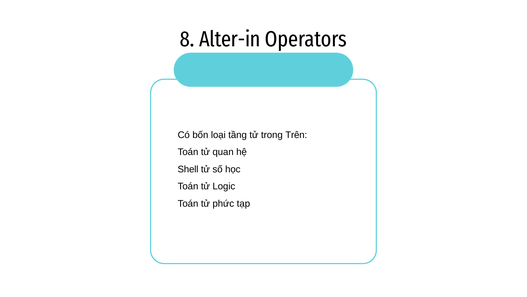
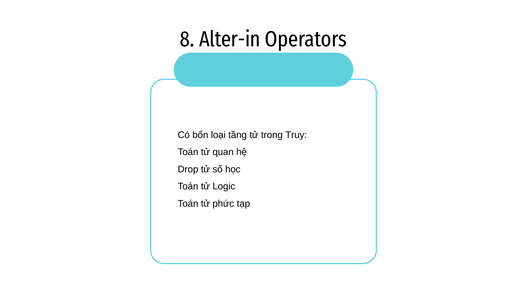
Trên: Trên -> Truy (296, 135)
Shell: Shell -> Drop (188, 169)
